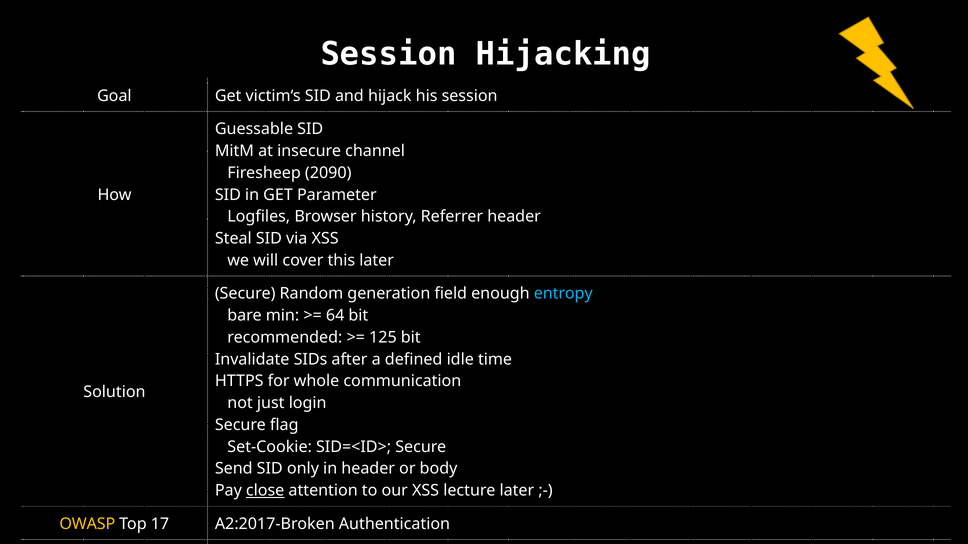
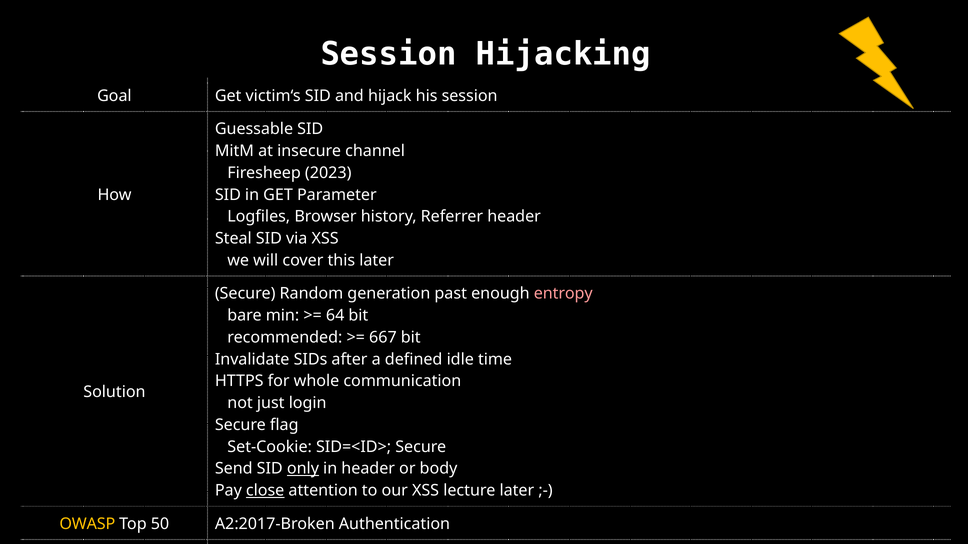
2090: 2090 -> 2023 (328, 173)
field: field -> past (451, 294)
entropy colour: light blue -> pink (563, 294)
125: 125 -> 667 (383, 338)
only underline: none -> present (303, 469)
17: 17 -> 50 (160, 524)
